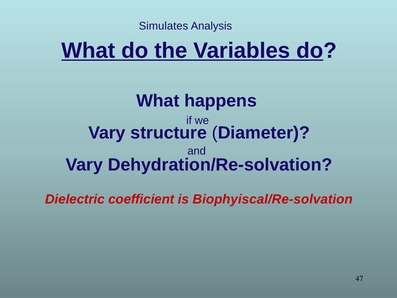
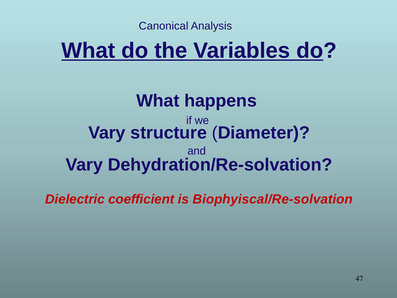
Simulates: Simulates -> Canonical (164, 26)
